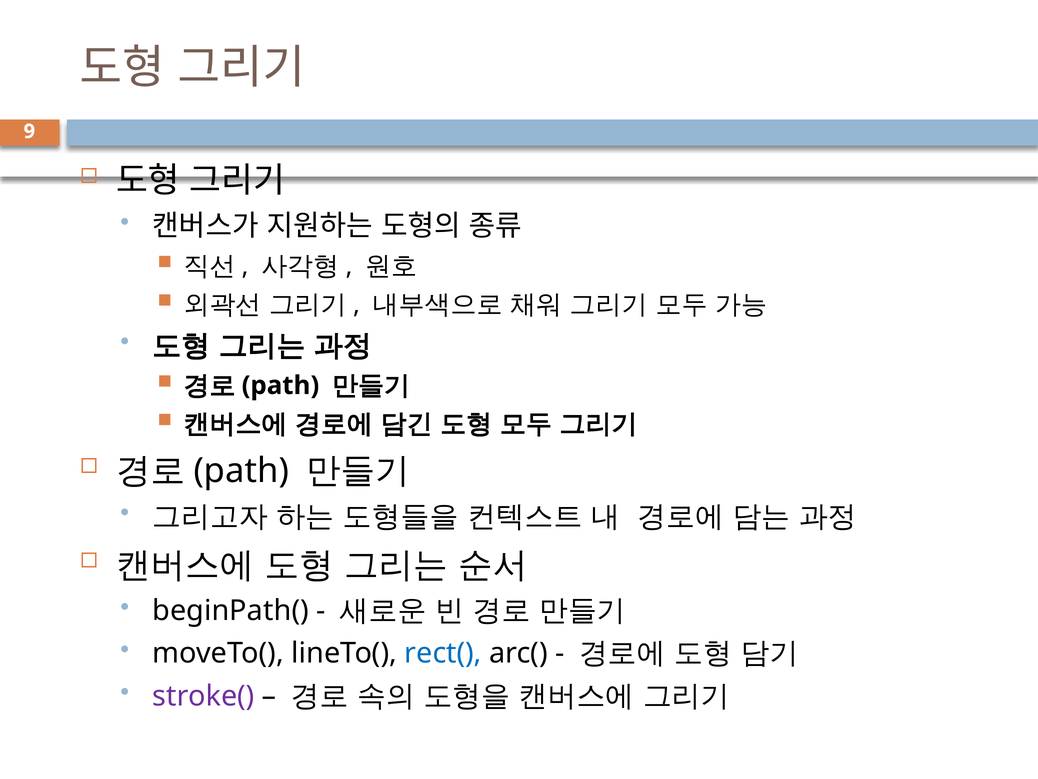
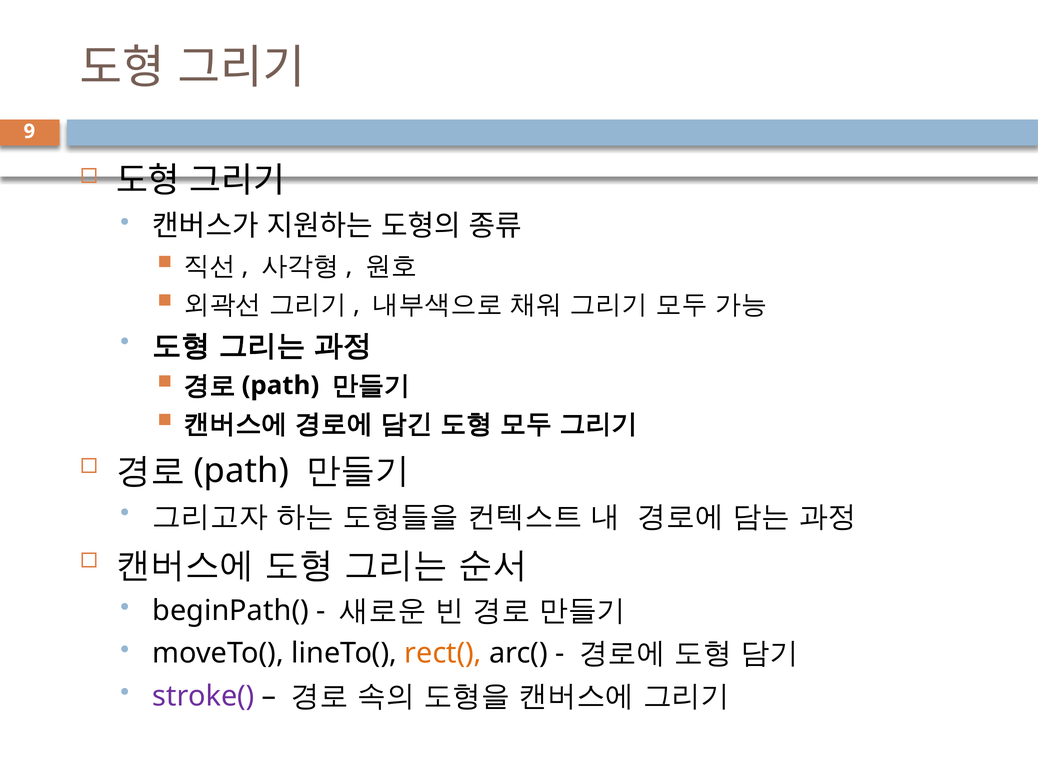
rect( colour: blue -> orange (443, 653)
